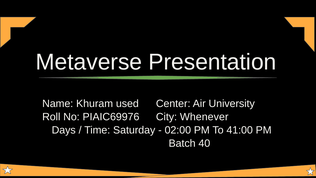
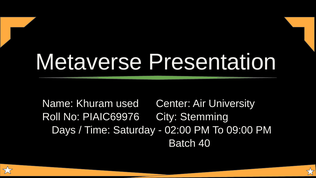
Whenever: Whenever -> Stemming (204, 117)
41:00: 41:00 -> 09:00 (240, 130)
